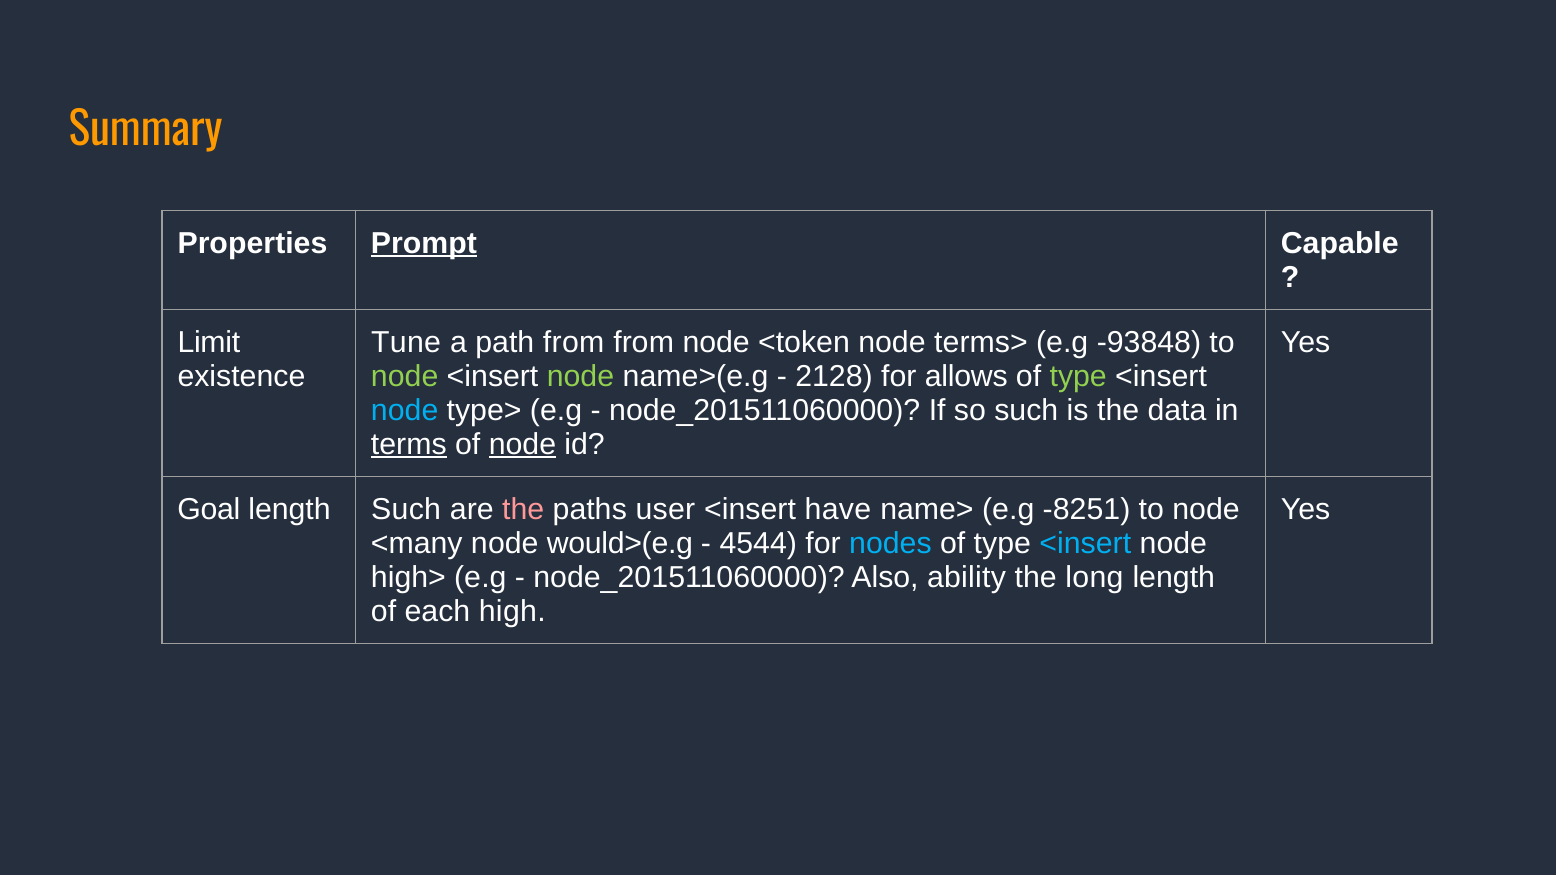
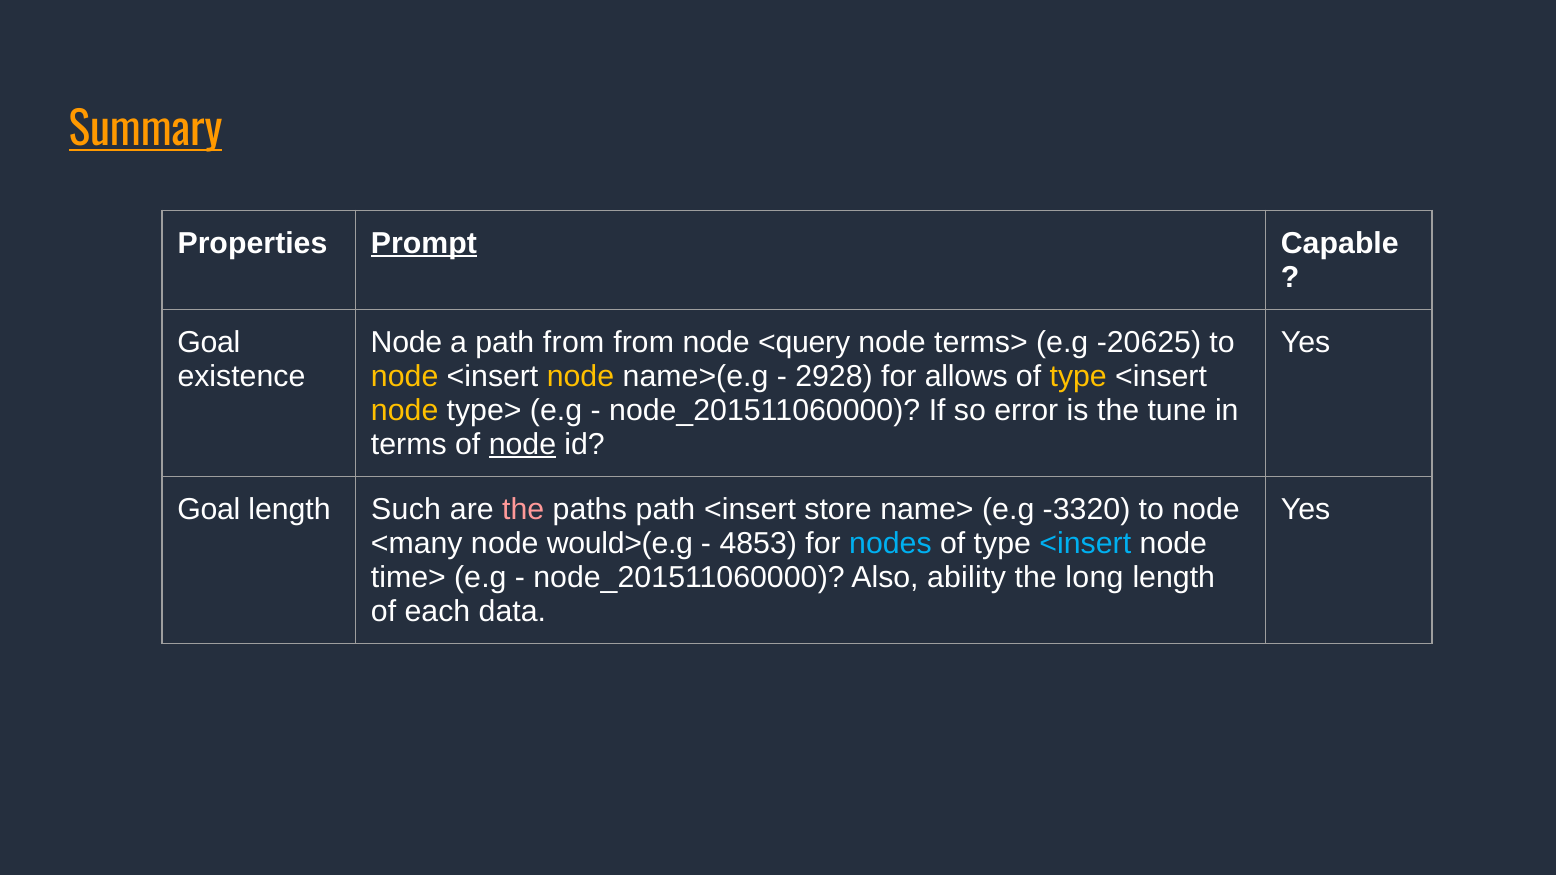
Summary underline: none -> present (146, 131)
Limit: Limit -> Goal (209, 342)
Tune: Tune -> Node (406, 342)
<token: <token -> <query (804, 342)
-93848: -93848 -> -20625 (1149, 342)
node colour: light green -> yellow (405, 376)
node colour: light green -> yellow (580, 376)
2128: 2128 -> 2928 (834, 376)
type colour: light green -> yellow (1078, 376)
node colour: light blue -> yellow (405, 410)
so such: such -> error (1026, 410)
data: data -> tune (1177, 410)
terms underline: present -> none (409, 444)
paths user: user -> path (665, 509)
have: have -> store (838, 509)
-8251: -8251 -> -3320 (1086, 509)
4544: 4544 -> 4853 (758, 543)
high>: high> -> time> (408, 577)
high: high -> data (512, 611)
